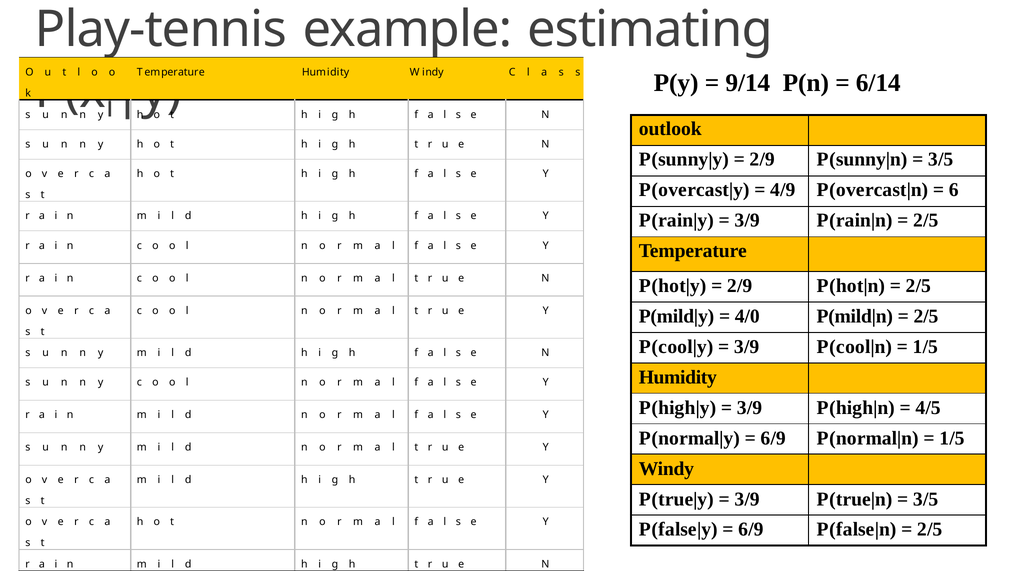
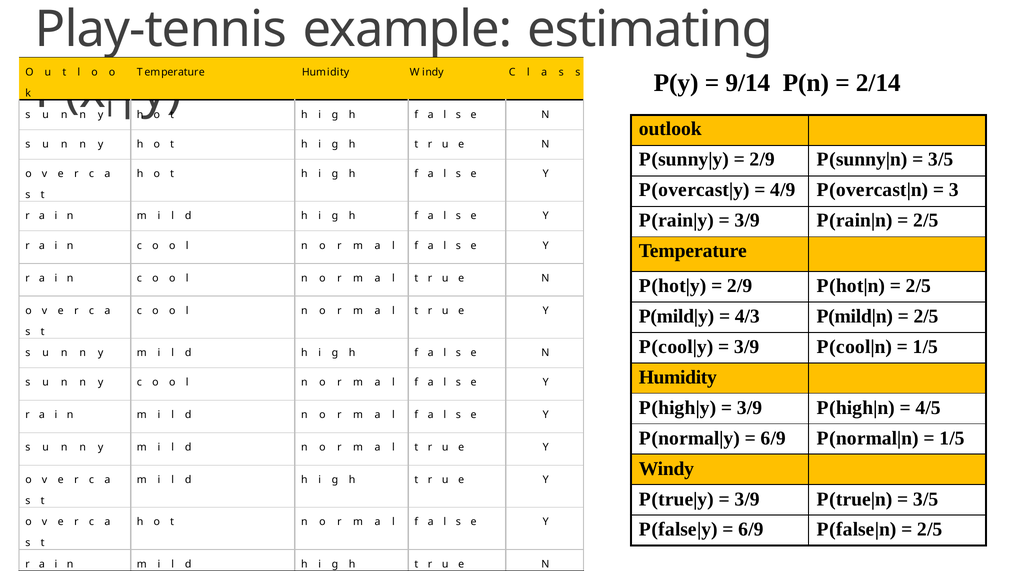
6/14: 6/14 -> 2/14 (878, 83)
6: 6 -> 3 (954, 190)
4/0: 4/0 -> 4/3 (747, 316)
